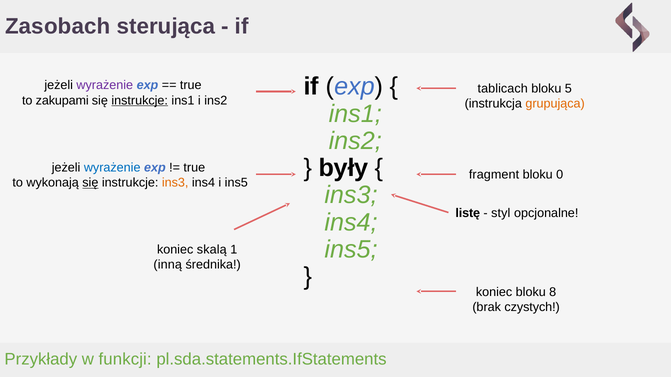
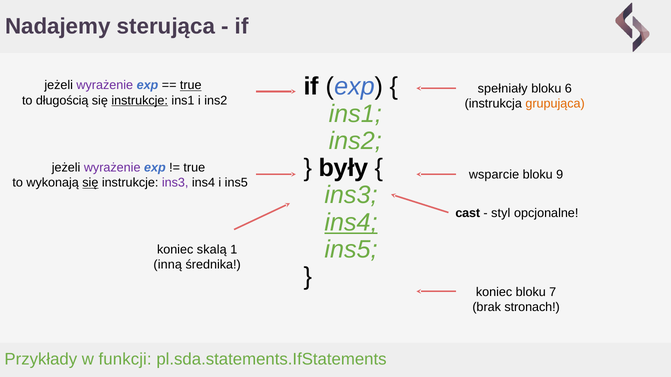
Zasobach: Zasobach -> Nadajemy (58, 26)
true underline: none -> present (191, 85)
tablicach: tablicach -> spełniały (503, 89)
5: 5 -> 6 (568, 89)
zakupami: zakupami -> długością (62, 100)
wyrażenie colour: blue -> purple (112, 168)
fragment: fragment -> wsparcie (494, 175)
0: 0 -> 9 (560, 175)
ins3 colour: orange -> purple (175, 183)
listę: listę -> cast (468, 213)
ins4 underline: none -> present (351, 223)
8: 8 -> 7 (553, 292)
czystych: czystych -> stronach (532, 307)
